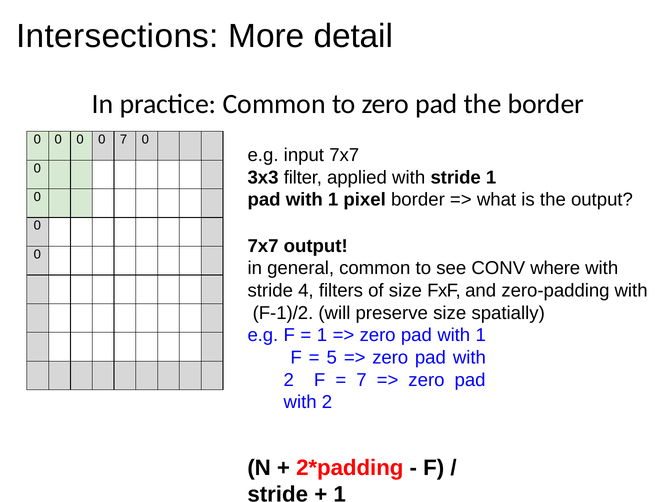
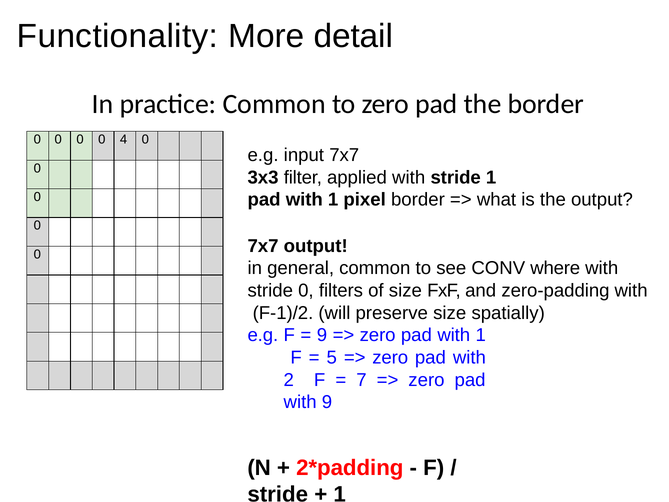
Intersections: Intersections -> Functionality (118, 36)
0 7: 7 -> 4 (124, 139)
stride 4: 4 -> 0 (306, 290)
1: 1 -> 9 (322, 335)
2: 2 -> 9 (327, 402)
